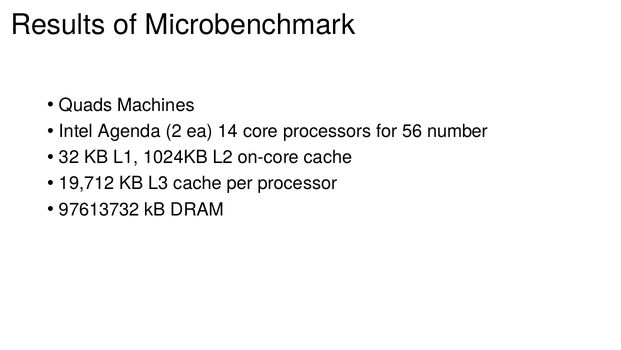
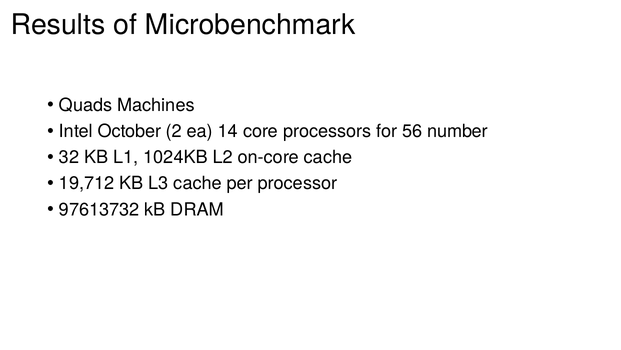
Agenda: Agenda -> October (129, 131)
